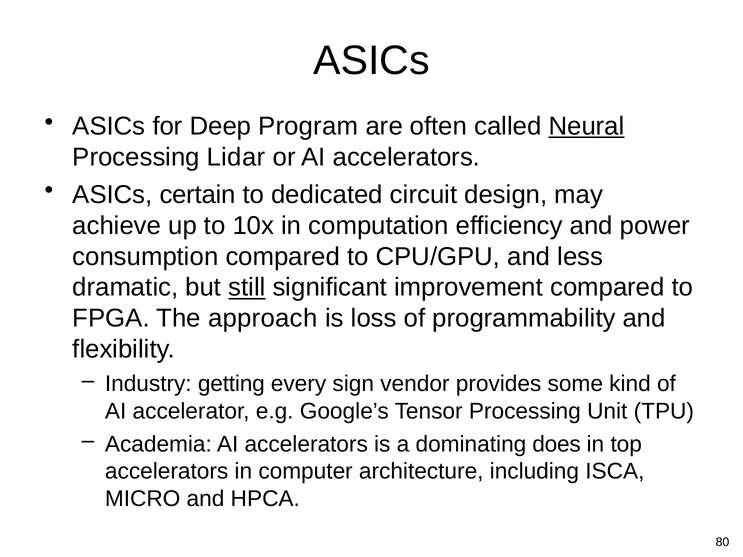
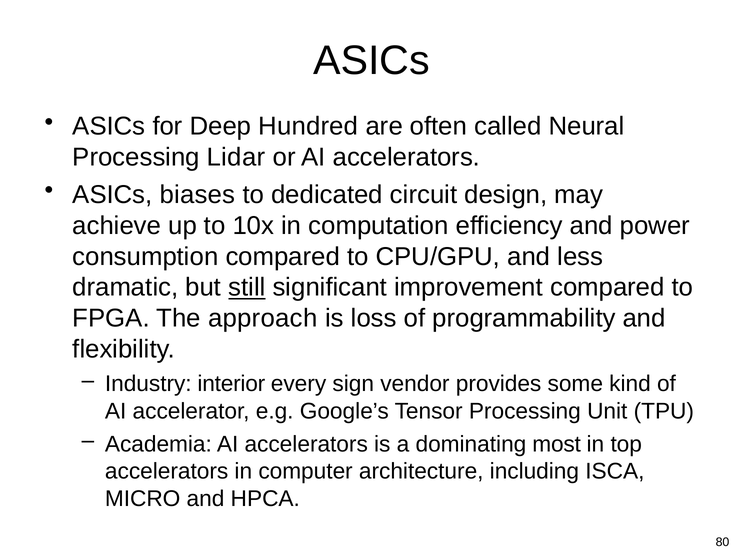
Program: Program -> Hundred (308, 126)
Neural underline: present -> none (587, 126)
certain: certain -> biases (197, 195)
getting: getting -> interior (231, 384)
does: does -> most (557, 444)
